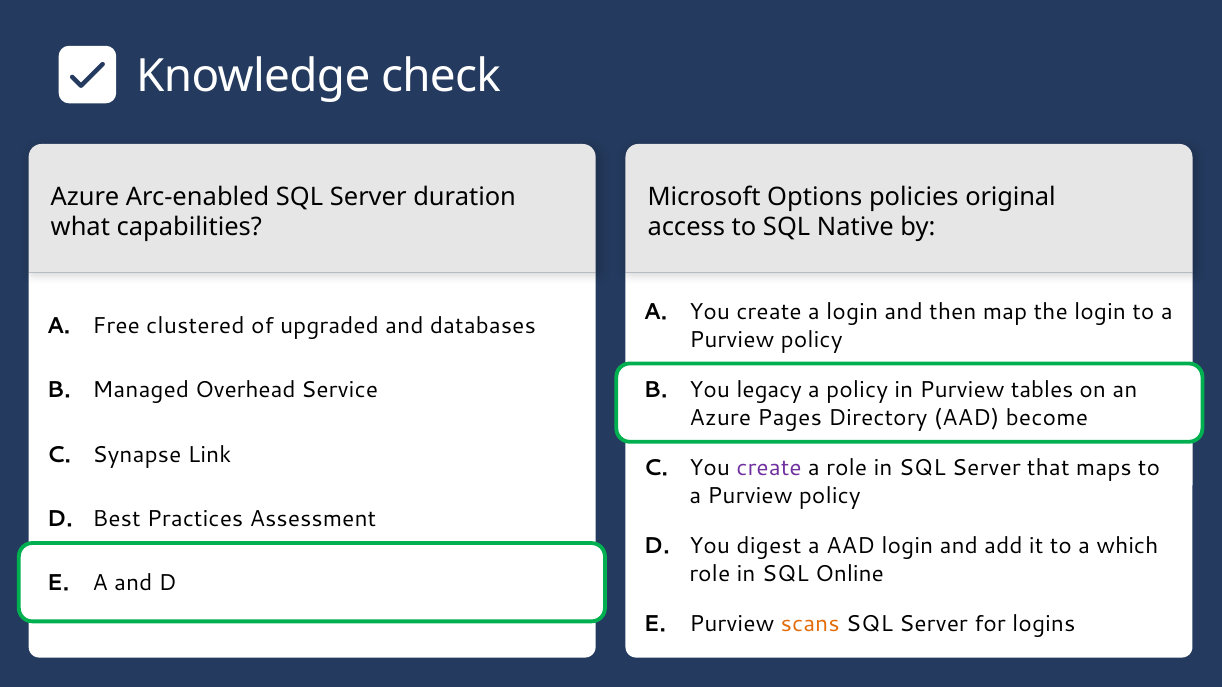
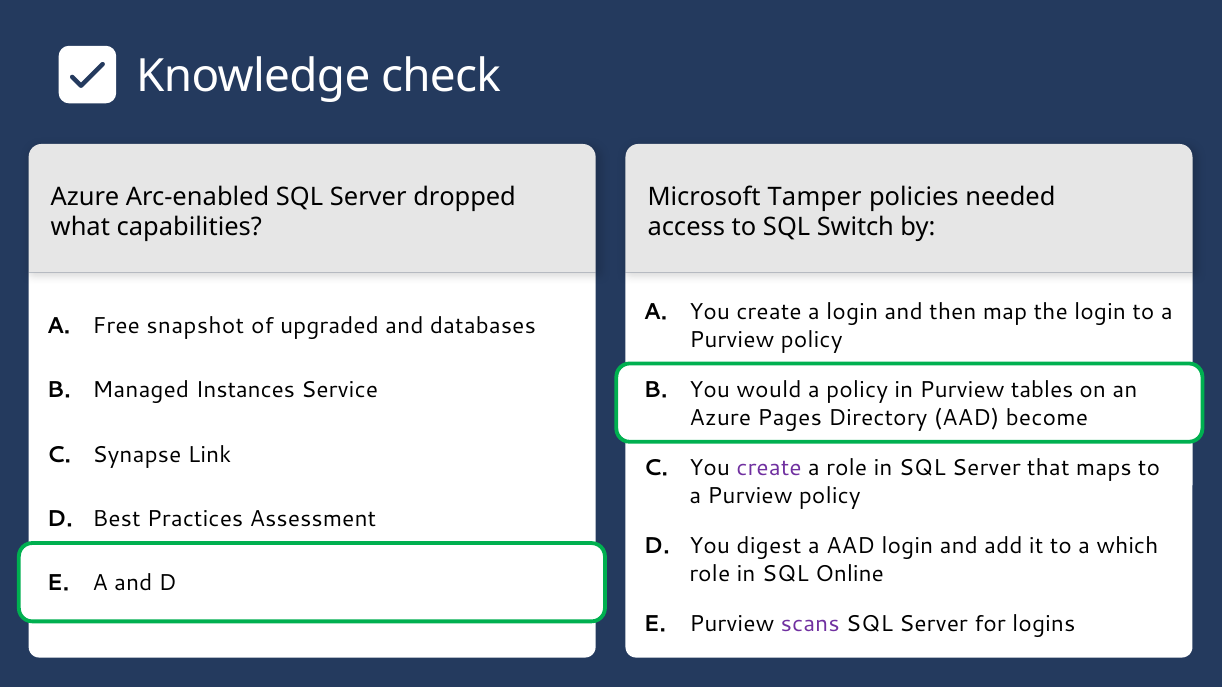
duration: duration -> dropped (465, 197)
Options: Options -> Tamper (815, 197)
original: original -> needed (1010, 197)
Native: Native -> Switch (855, 227)
clustered: clustered -> snapshot (195, 326)
legacy: legacy -> would (769, 390)
Overhead: Overhead -> Instances (245, 391)
scans colour: orange -> purple (810, 624)
